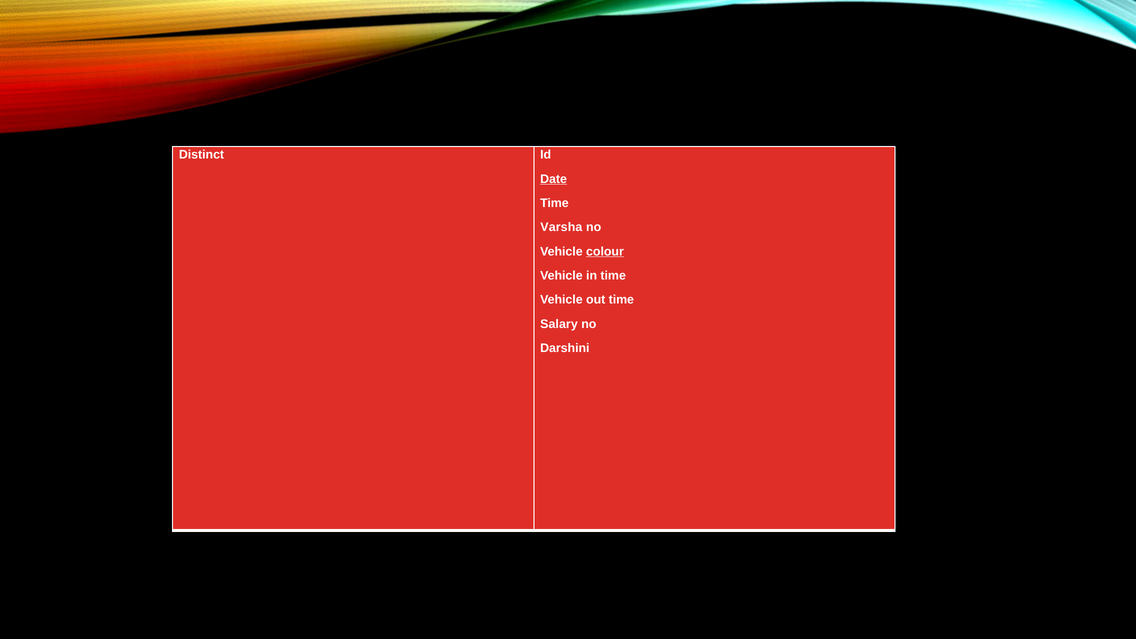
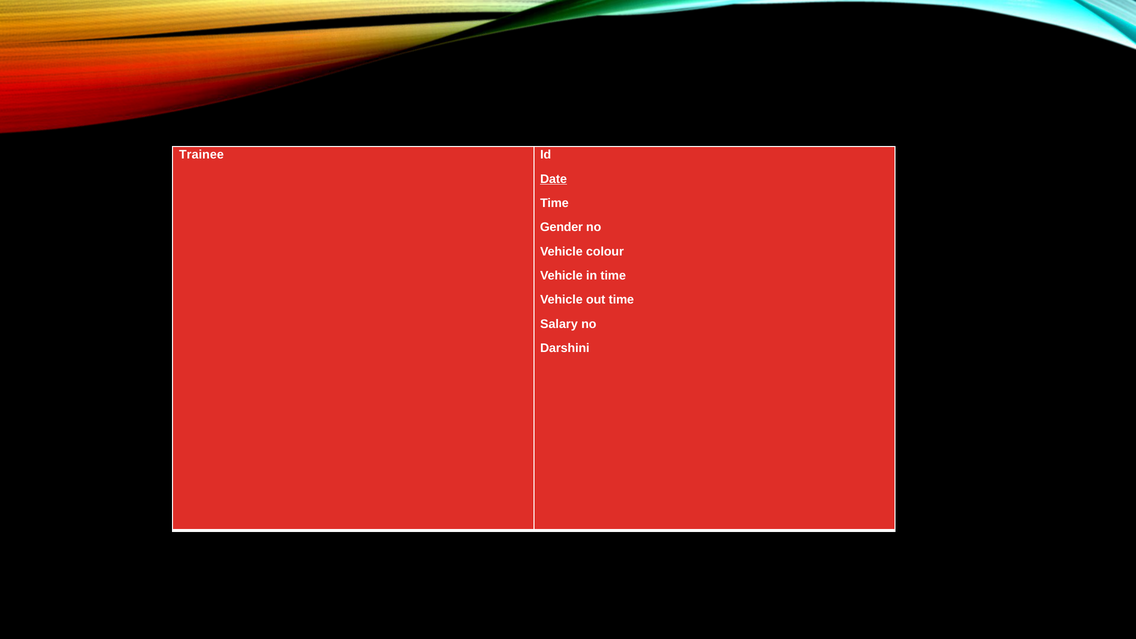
Distinct: Distinct -> Trainee (201, 155)
Varsha: Varsha -> Gender (561, 227)
colour underline: present -> none (605, 251)
